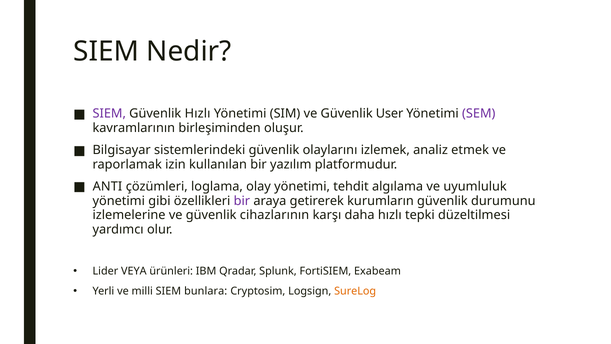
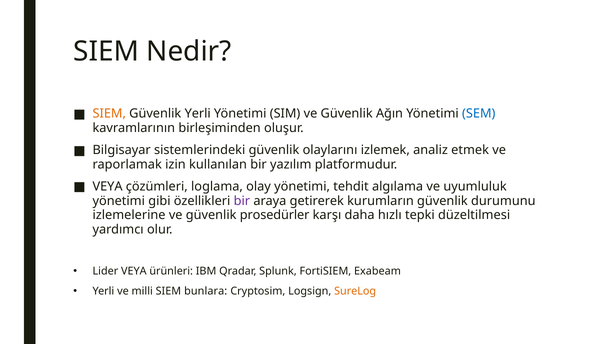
SIEM colour: purple -> orange (109, 114)
Güvenlik Hızlı: Hızlı -> Yerli (198, 114)
User: User -> Ağın (390, 114)
SEM colour: purple -> blue (479, 114)
ANTI: ANTI -> VEYA (108, 186)
cihazlarının: cihazlarının -> prosedürler (275, 215)
